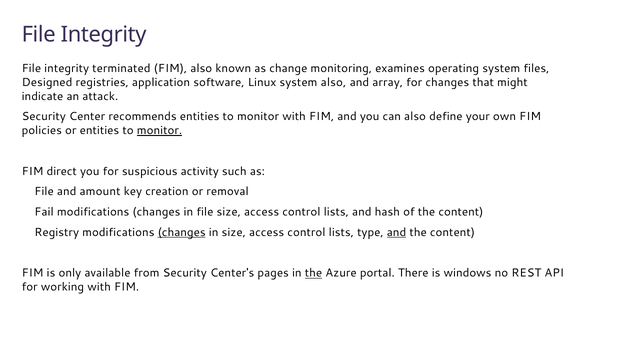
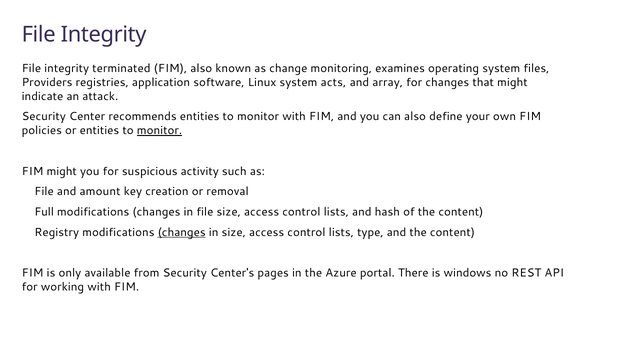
Designed: Designed -> Providers (47, 82)
system also: also -> acts (334, 82)
FIM direct: direct -> might (62, 171)
Fail: Fail -> Full (44, 212)
and underline: present -> none (397, 232)
the underline: present -> none (313, 273)
